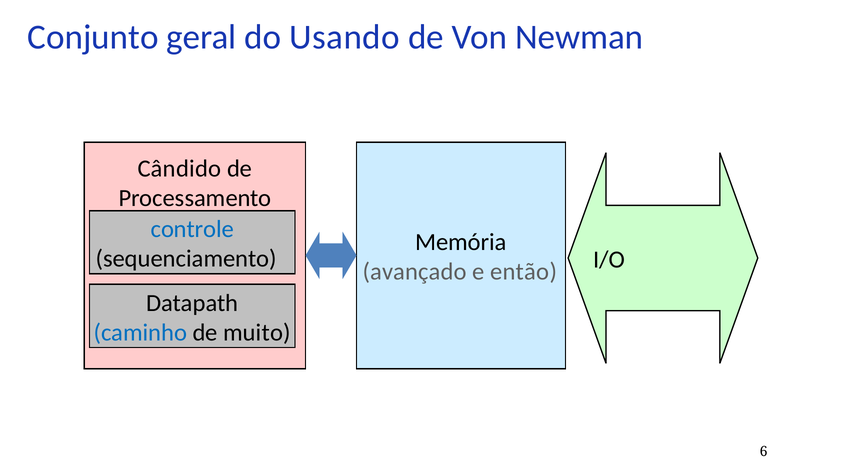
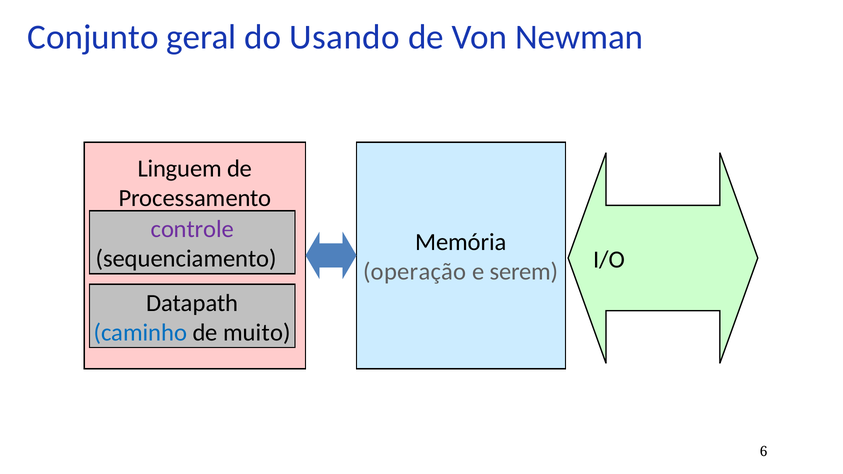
Cândido: Cândido -> Linguem (180, 169)
controle colour: blue -> purple (192, 229)
avançado: avançado -> operação (415, 272)
então: então -> serem (524, 272)
